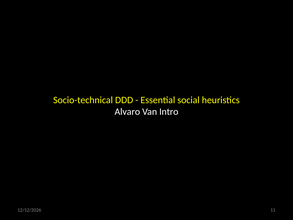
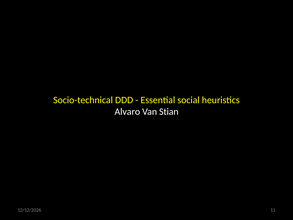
Intro: Intro -> Stian (169, 112)
